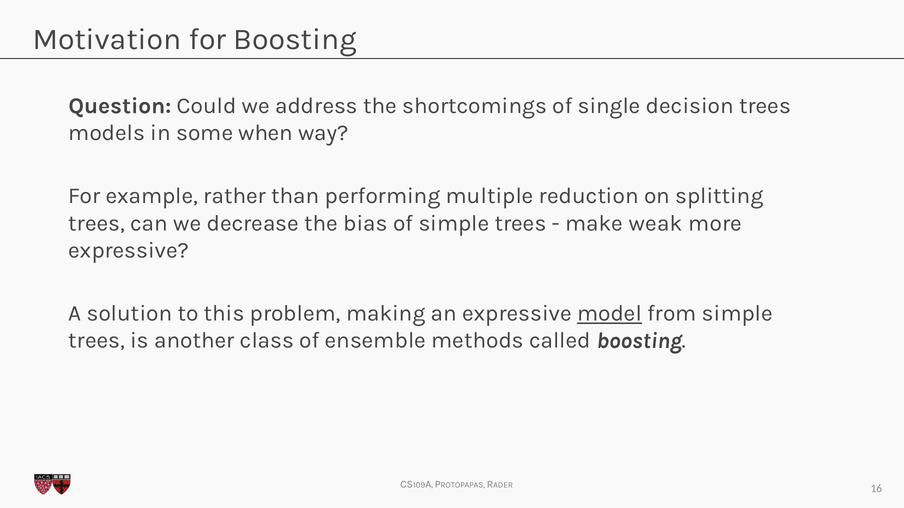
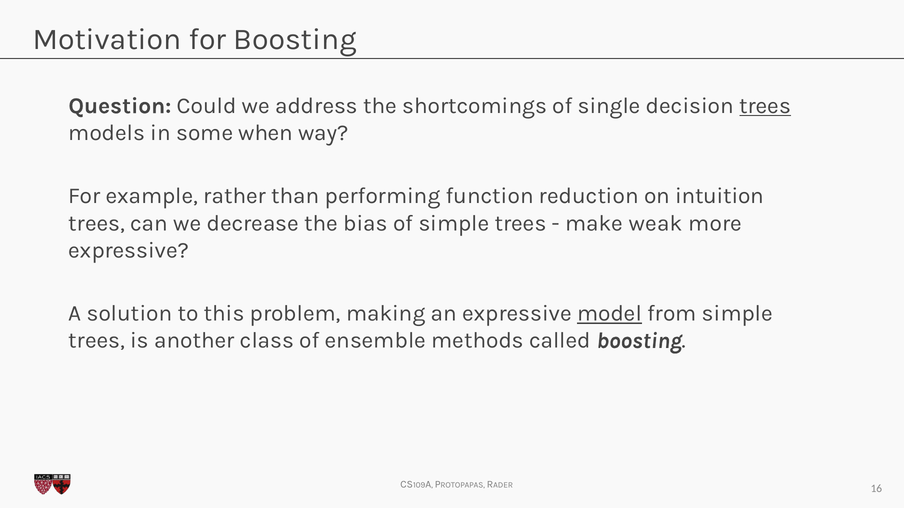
trees underline: none -> present (765, 106)
multiple: multiple -> function (490, 196)
splitting: splitting -> intuition (719, 196)
